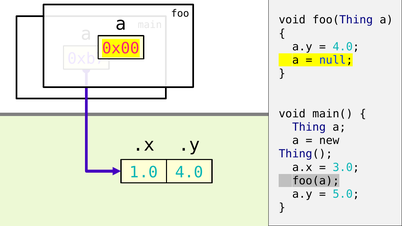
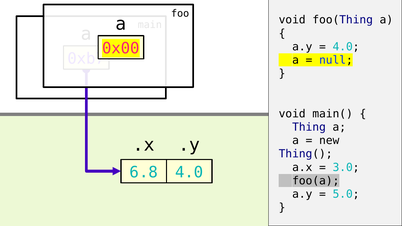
1.0: 1.0 -> 6.8 (144, 172)
